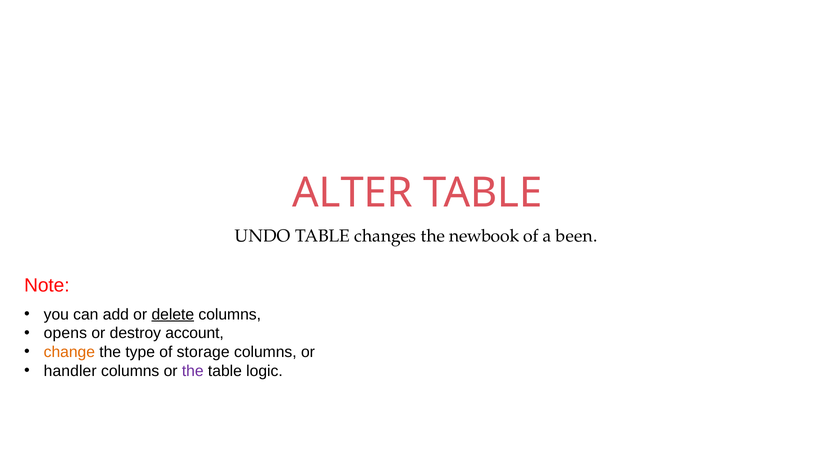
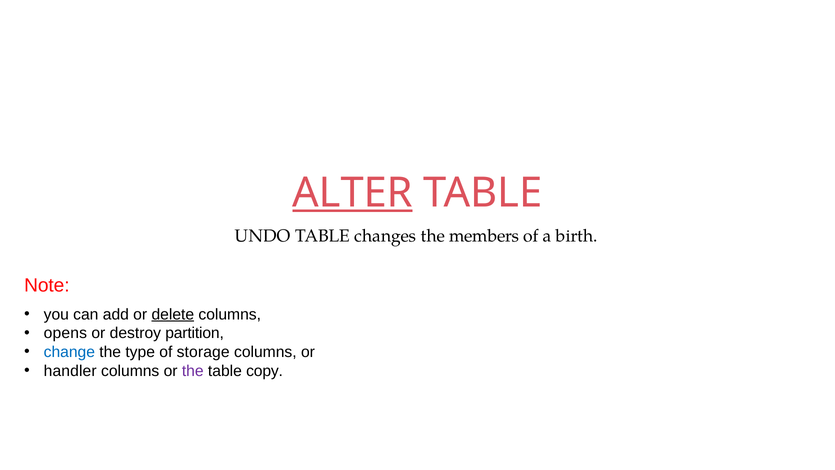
ALTER underline: none -> present (353, 193)
newbook: newbook -> members (484, 236)
been: been -> birth (577, 236)
account: account -> partition (195, 333)
change colour: orange -> blue (69, 352)
logic: logic -> copy (265, 371)
